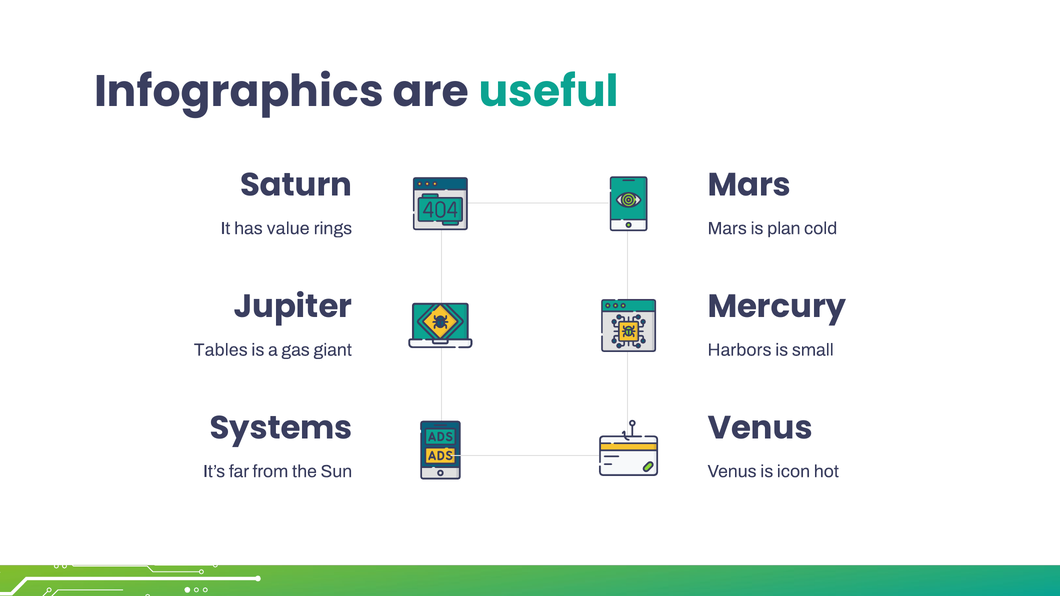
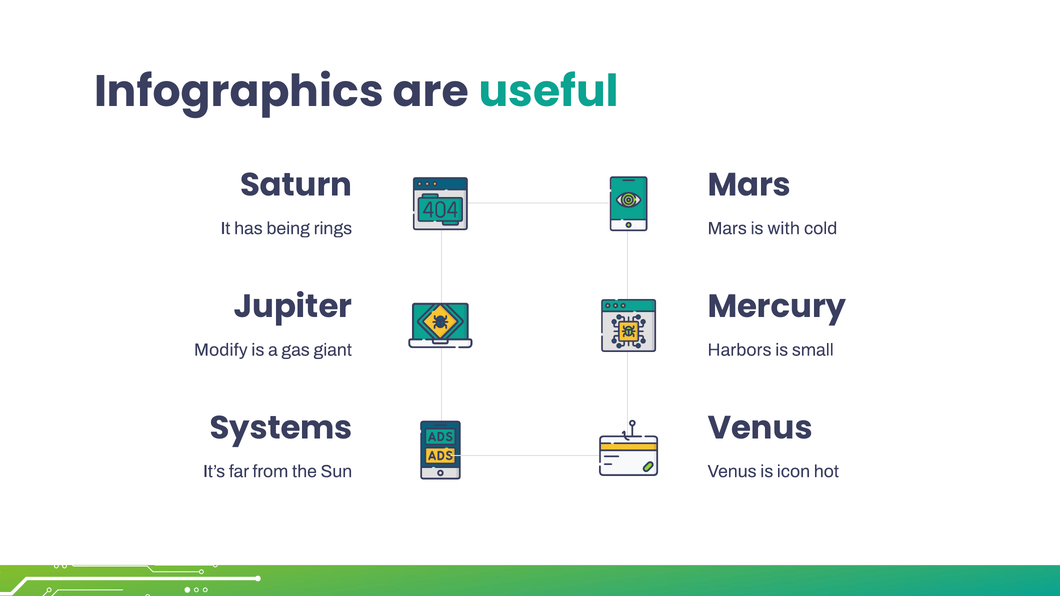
value: value -> being (288, 228)
plan: plan -> with (784, 228)
Tables: Tables -> Modify (221, 350)
